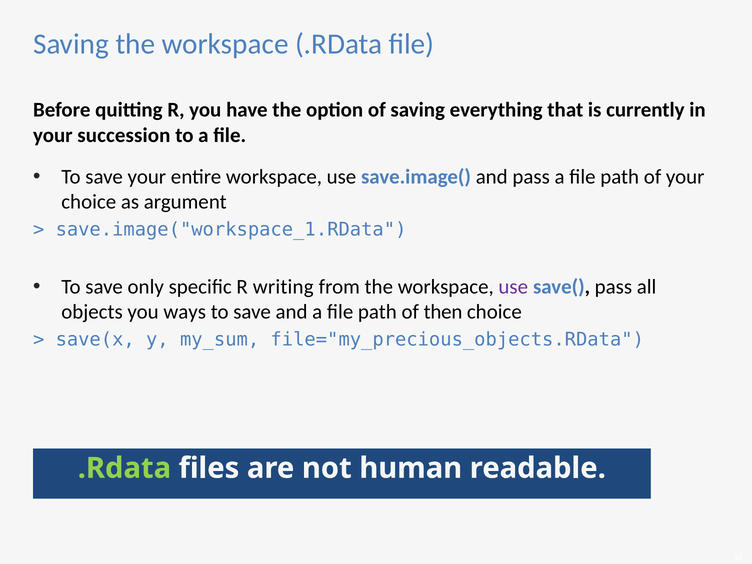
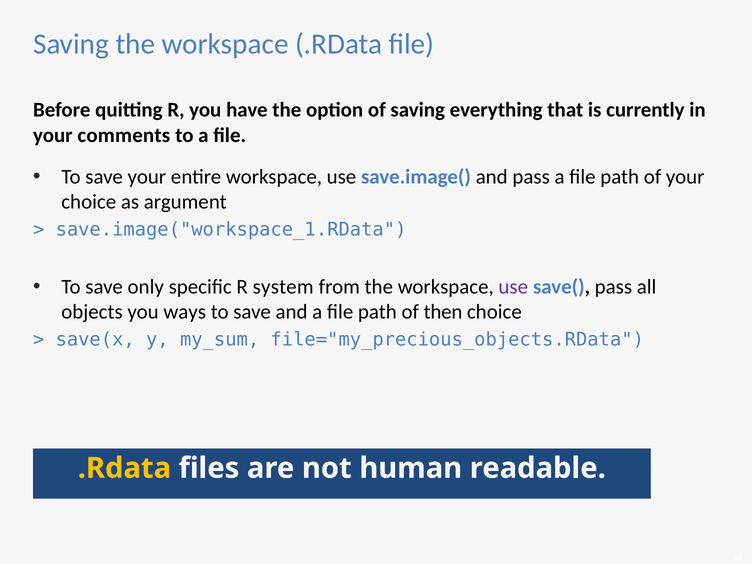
succession: succession -> comments (124, 135)
writing: writing -> system (283, 287)
.Rdata colour: light green -> yellow (124, 468)
